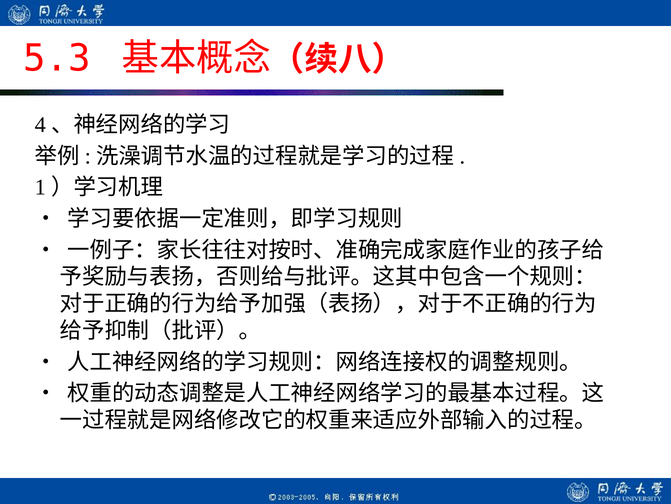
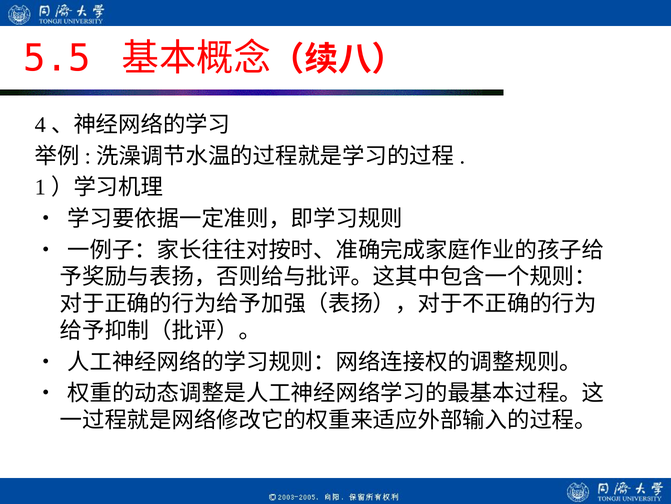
5.3: 5.3 -> 5.5 (57, 58)
